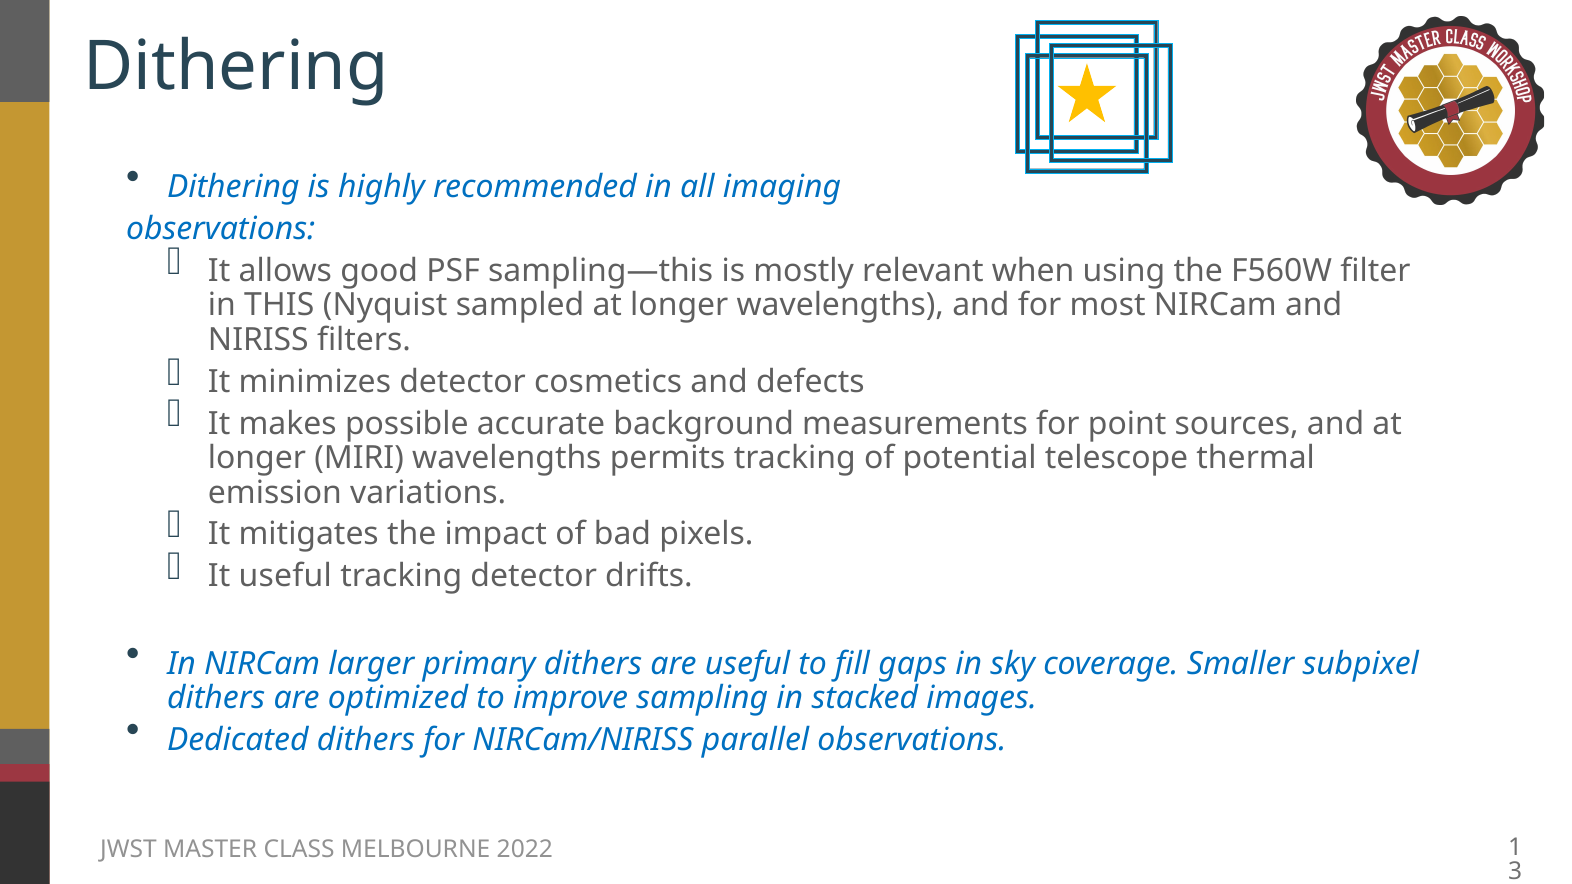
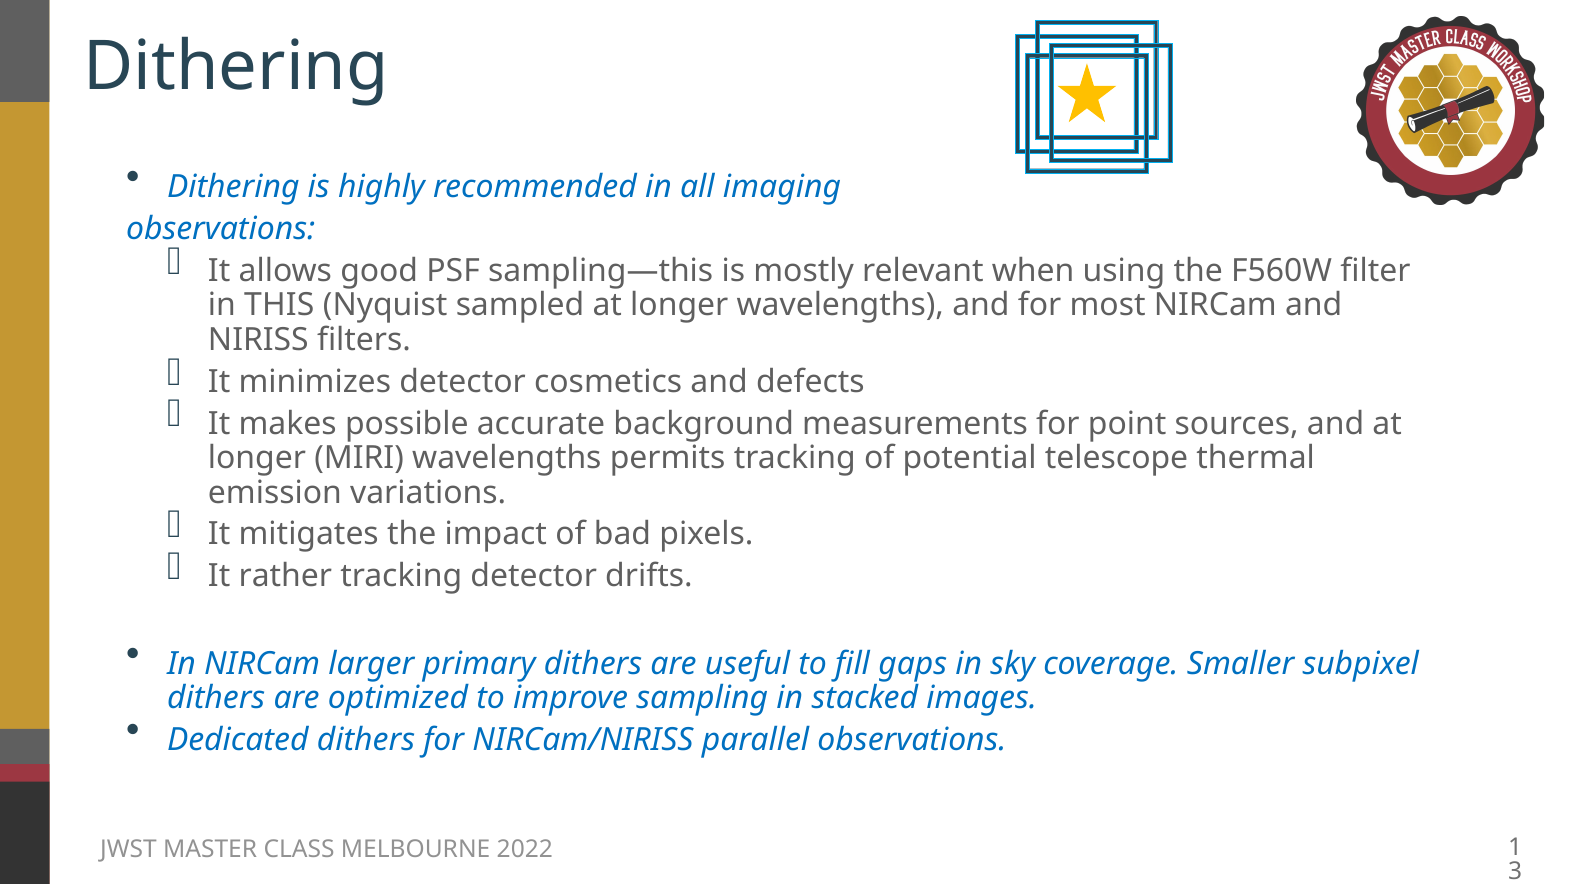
It useful: useful -> rather (285, 576)
